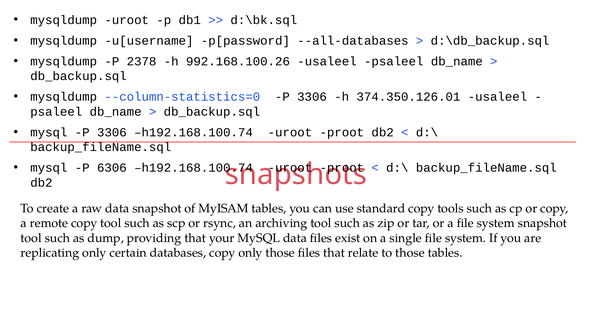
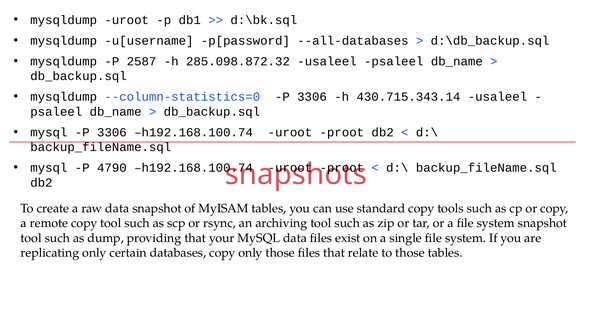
2378: 2378 -> 2587 (142, 61)
992.168.100.26: 992.168.100.26 -> 285.098.872.32 (238, 61)
374.350.126.01: 374.350.126.01 -> 430.715.343.14 (408, 97)
6306: 6306 -> 4790 (112, 168)
